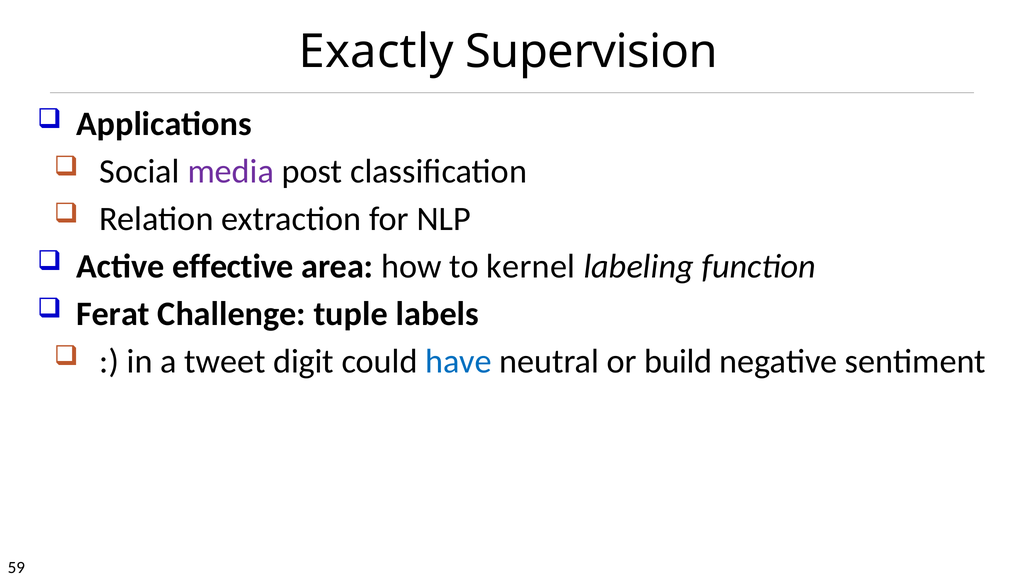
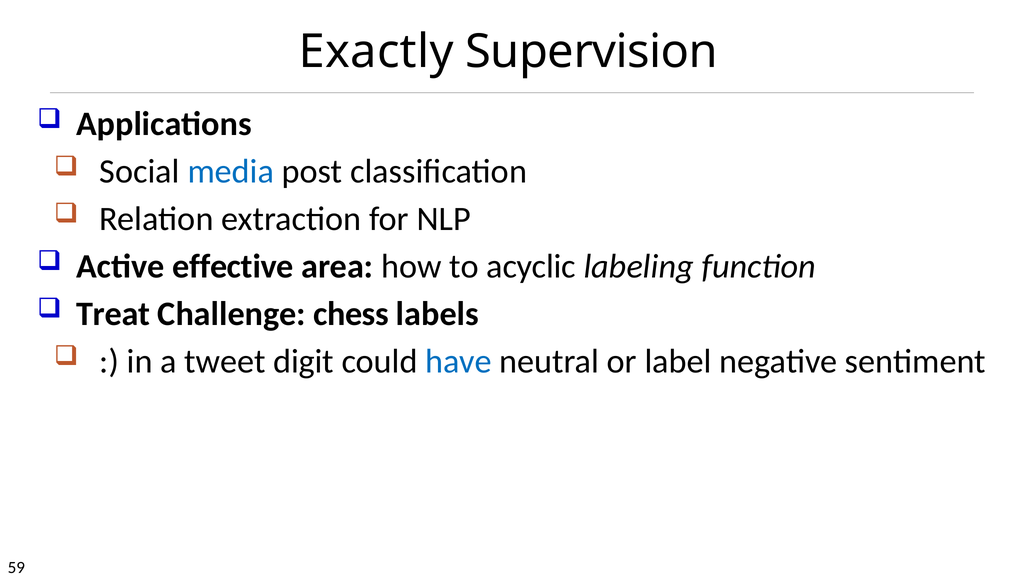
media colour: purple -> blue (231, 172)
kernel: kernel -> acyclic (531, 267)
Ferat: Ferat -> Treat (113, 314)
tuple: tuple -> chess (351, 314)
build: build -> label (678, 362)
